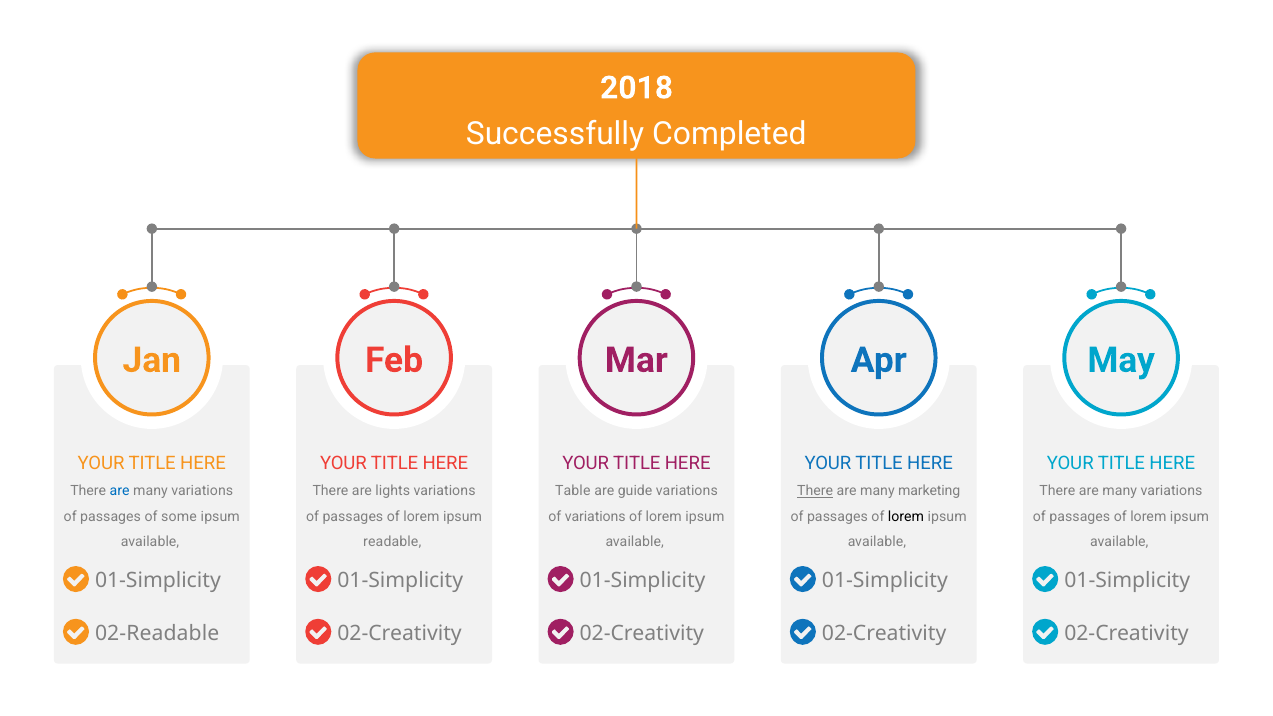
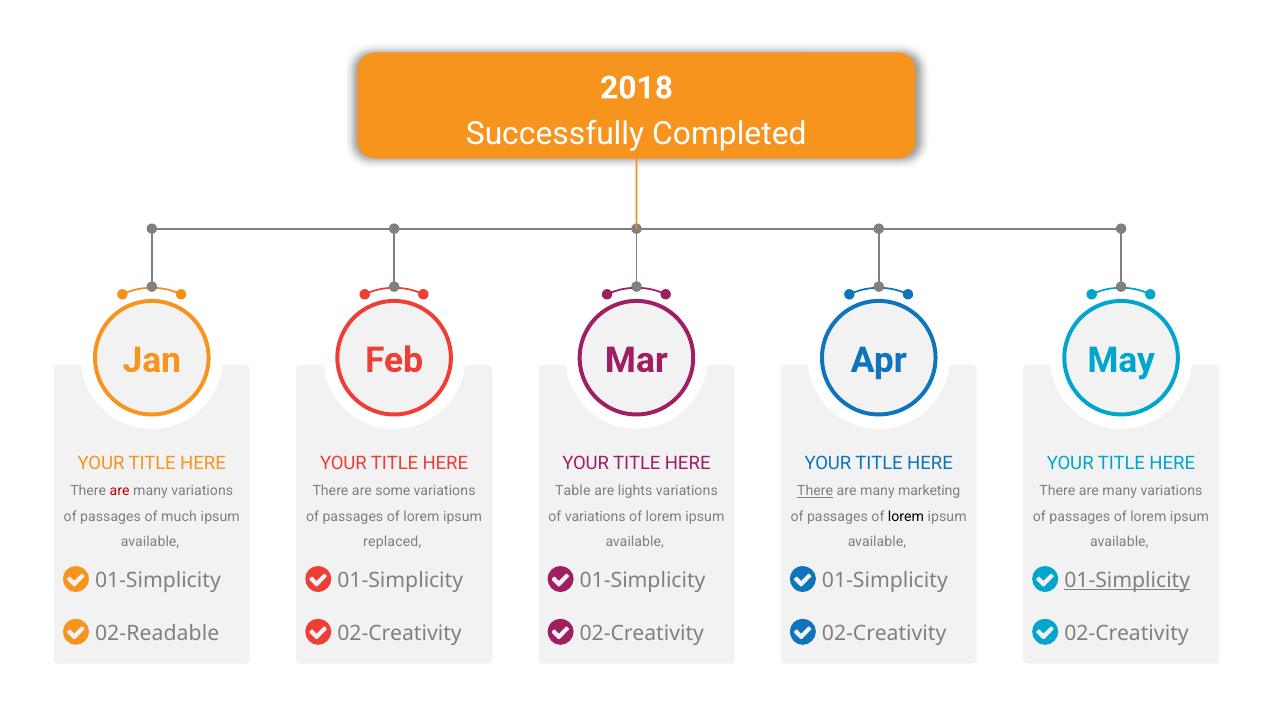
are colour: blue -> red (120, 491)
lights: lights -> some (393, 491)
guide: guide -> lights (635, 491)
some: some -> much (179, 517)
readable: readable -> replaced (392, 542)
01-Simplicity underline: none -> present (1127, 581)
